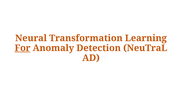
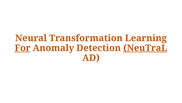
NeuTraL underline: none -> present (145, 48)
